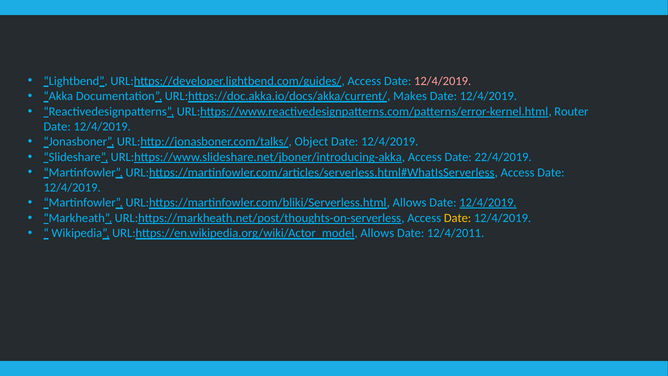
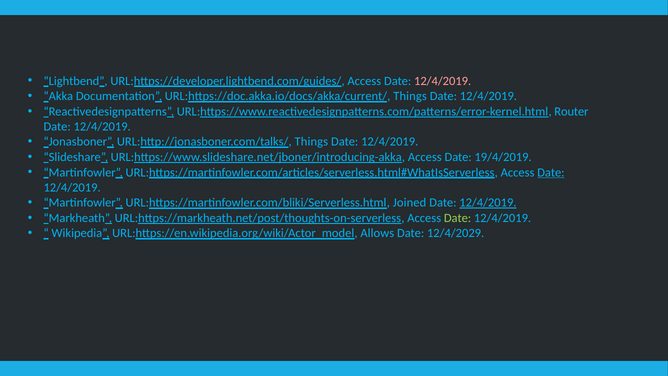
URL:https://doc.akka.io/docs/akka/current/ Makes: Makes -> Things (410, 96)
URL:http://jonasboner.com/talks/ Object: Object -> Things (311, 142)
22/4/2019: 22/4/2019 -> 19/4/2019 (503, 157)
Date underline: none -> present (551, 172)
URL:https://martinfowler.com/bliki/Serverless.html Allows: Allows -> Joined (410, 203)
Date colour: yellow -> light green (458, 218)
12/4/2011: 12/4/2011 -> 12/4/2029 (456, 233)
